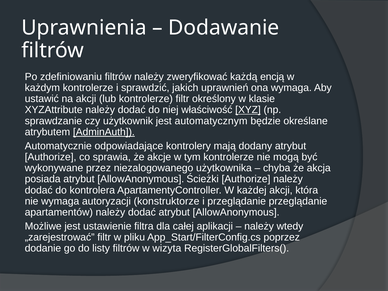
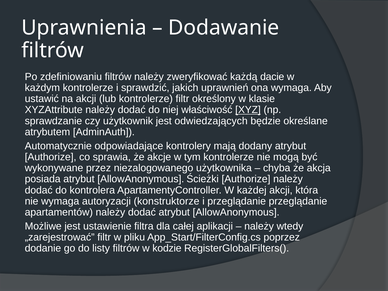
encją: encją -> dacie (272, 77)
automatycznym: automatycznym -> odwiedzających (211, 121)
AdminAuth underline: present -> none (104, 132)
wizyta: wizyta -> kodzie (167, 248)
